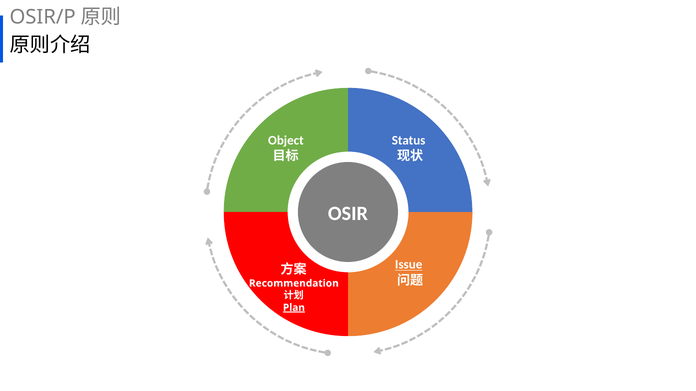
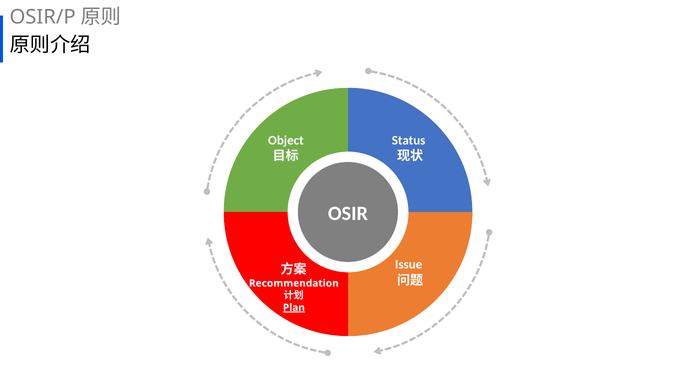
Issue underline: present -> none (409, 265)
